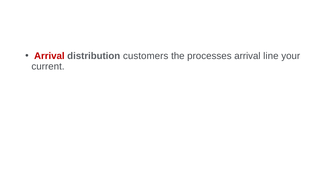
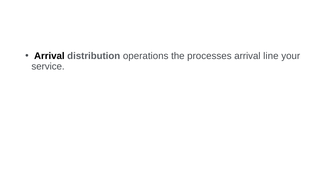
Arrival colour: red -> black (49, 56)
customers: customers -> operations (146, 56)
current: current -> service (48, 66)
